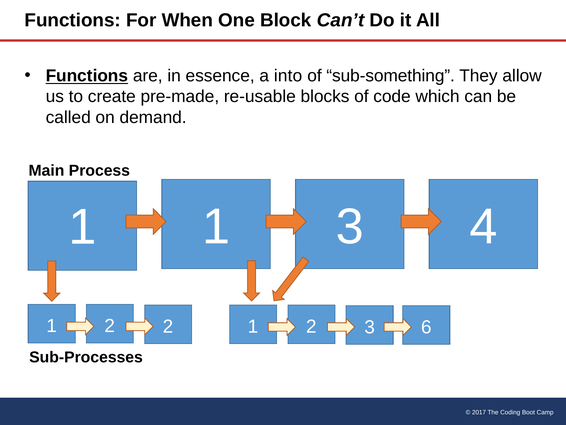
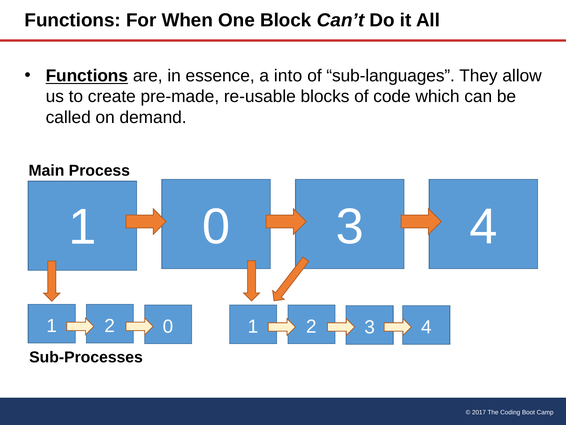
sub-something: sub-something -> sub-languages (391, 76)
1 1: 1 -> 0 (216, 227)
2 2: 2 -> 0 (168, 326)
2 3 6: 6 -> 4 (426, 327)
